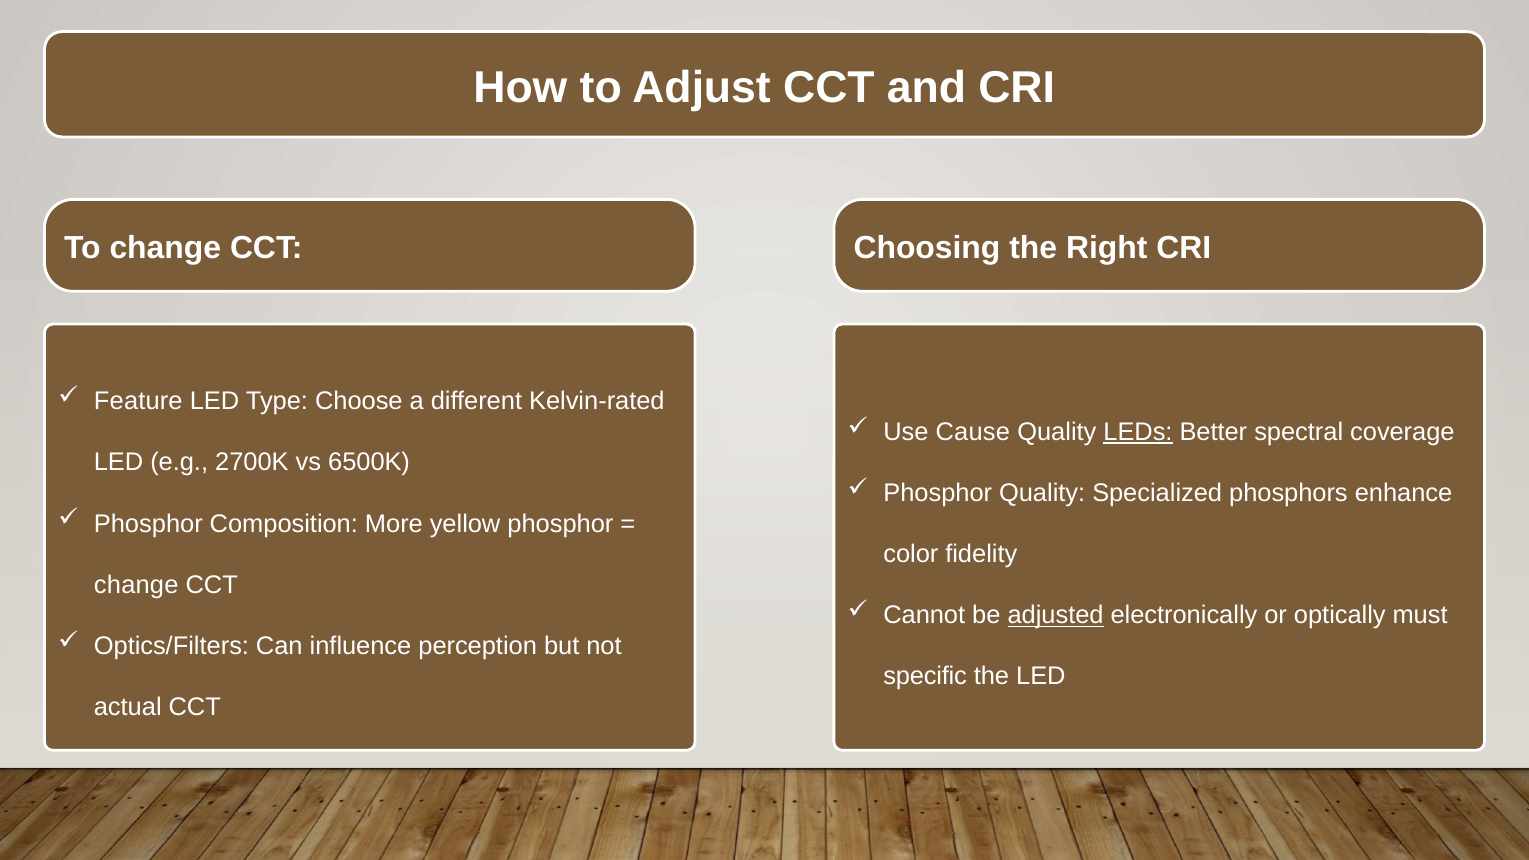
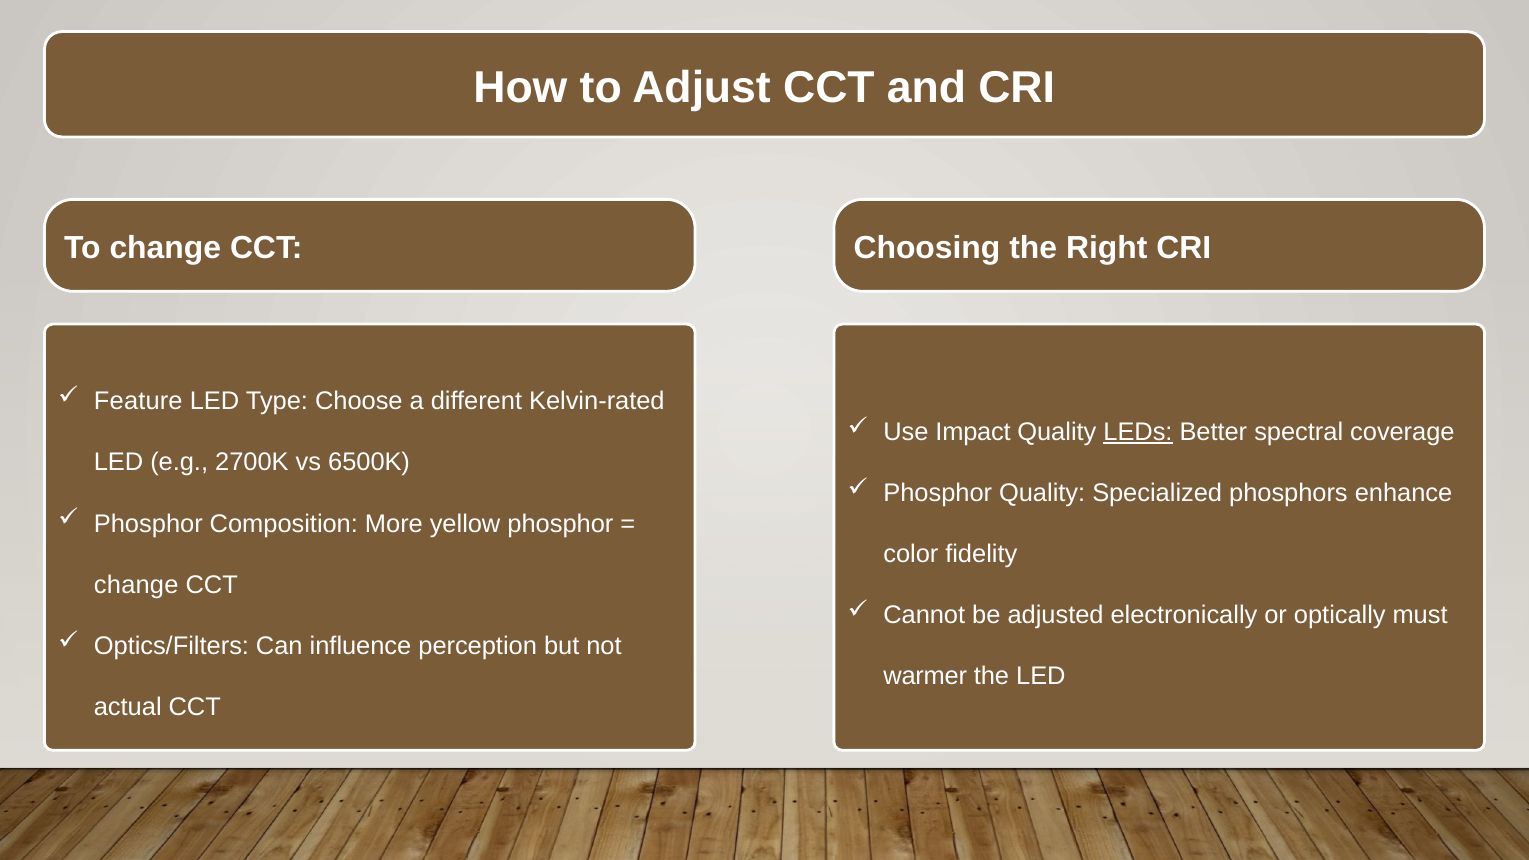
Cause: Cause -> Impact (973, 432)
adjusted underline: present -> none (1056, 615)
specific: specific -> warmer (925, 677)
